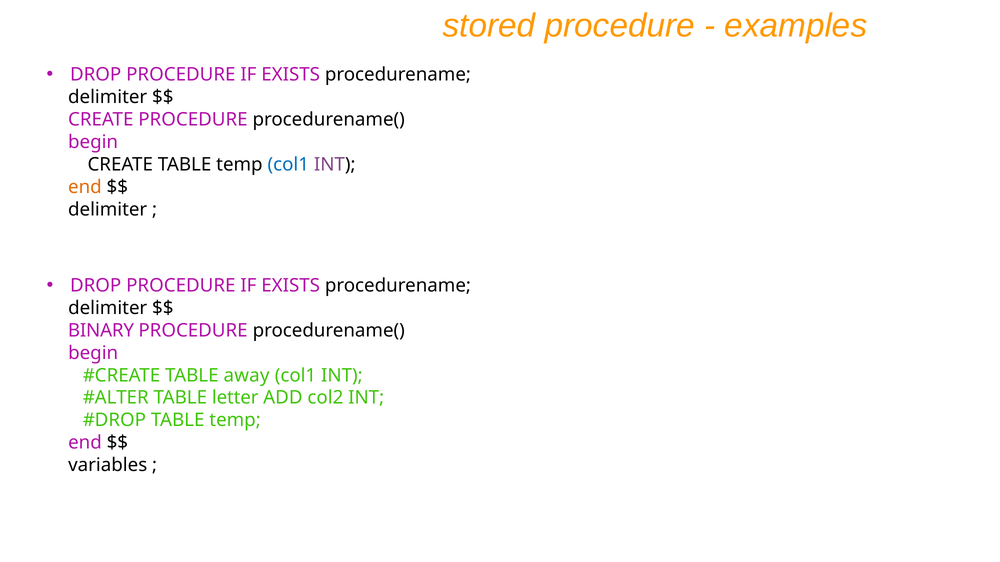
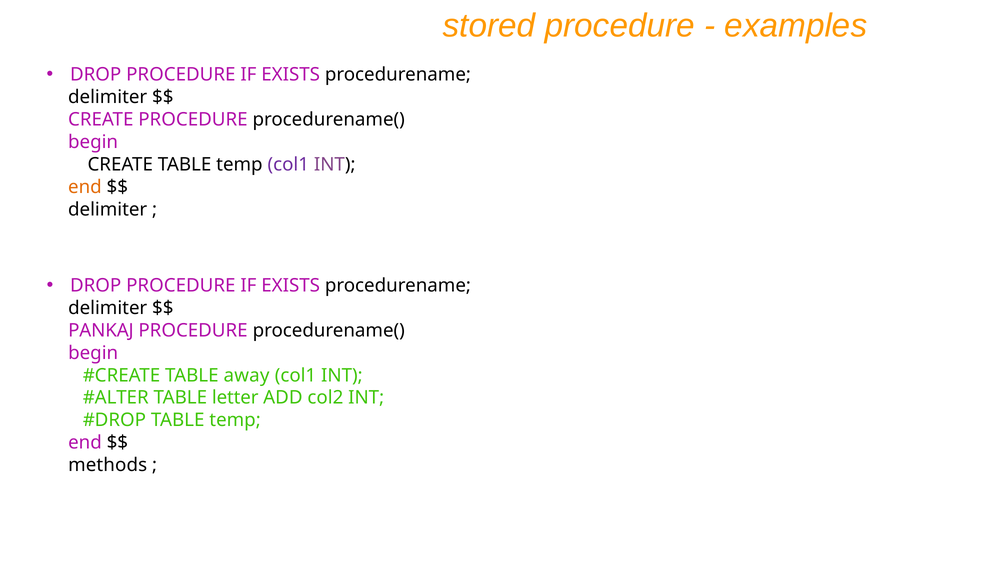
col1 colour: blue -> purple (288, 165)
BINARY: BINARY -> PANKAJ (101, 331)
variables: variables -> methods (108, 466)
